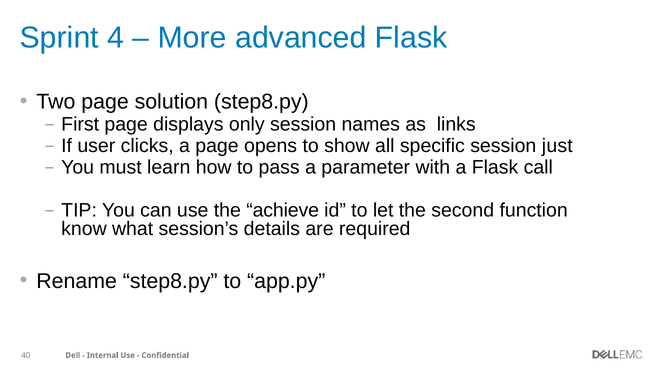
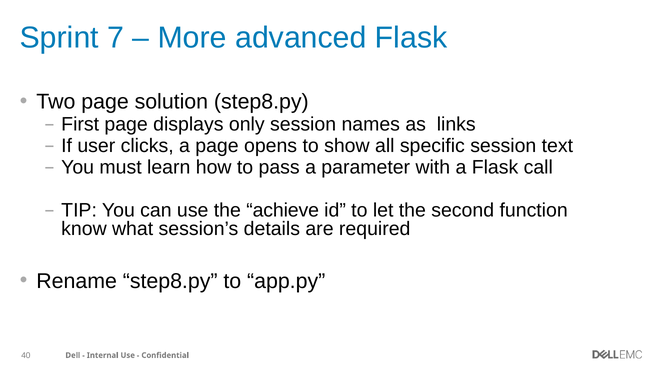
4: 4 -> 7 (116, 38)
just: just -> text (557, 146)
